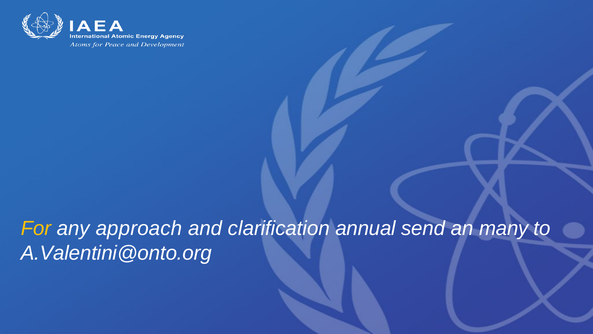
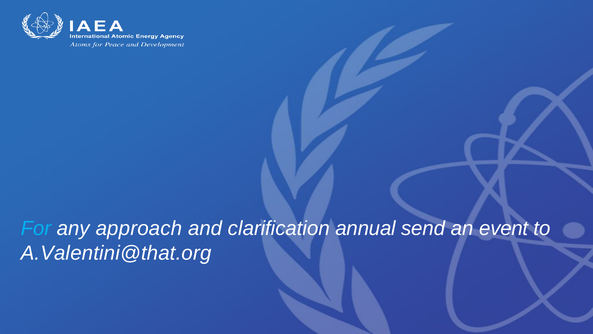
For colour: yellow -> light blue (36, 228)
many: many -> event (504, 228)
A.Valentini@onto.org: A.Valentini@onto.org -> A.Valentini@that.org (116, 253)
